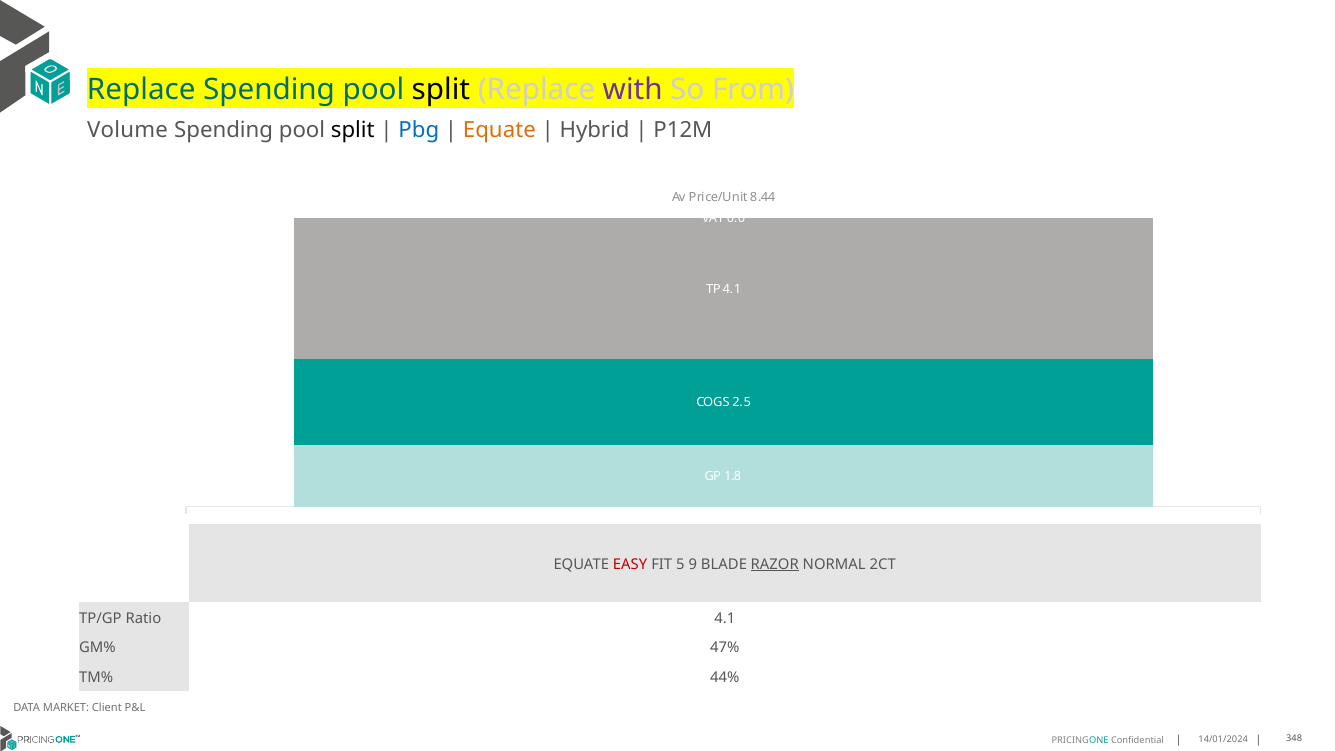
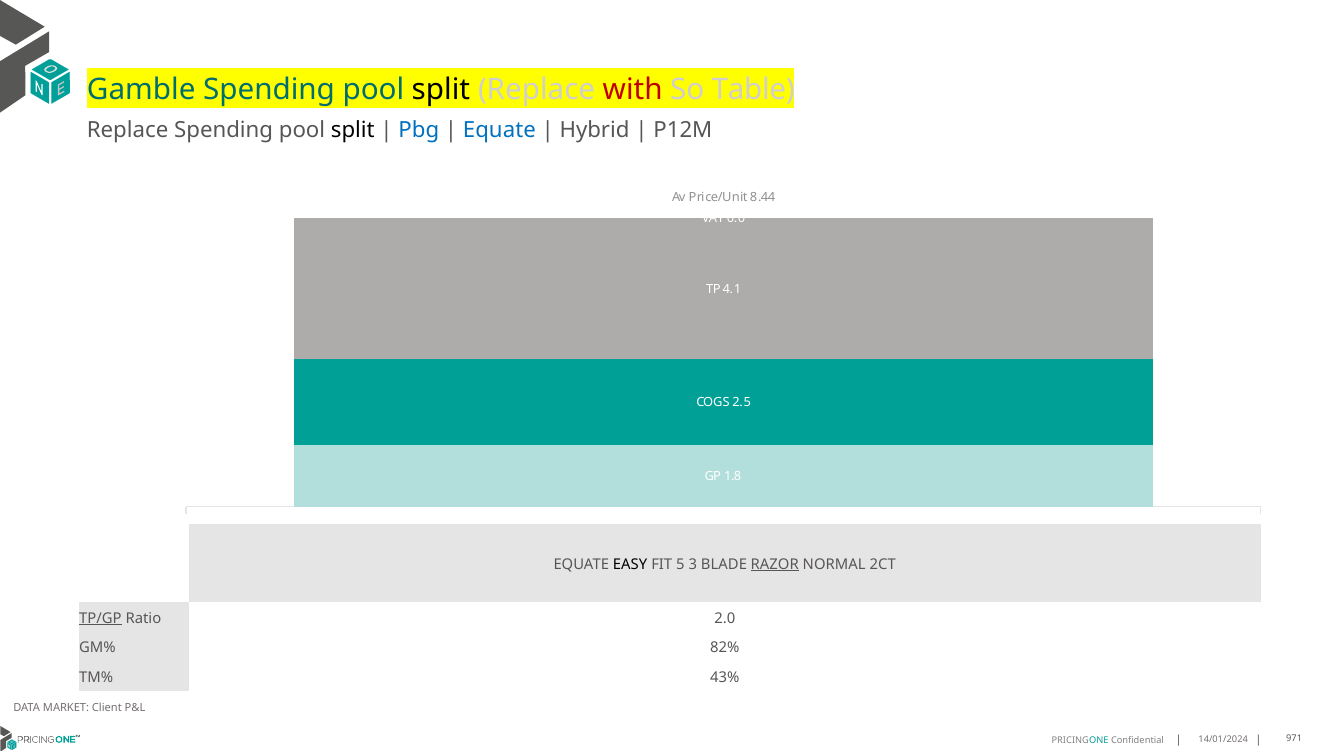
Replace: Replace -> Gamble (141, 90)
with colour: purple -> red (633, 90)
From: From -> Table (753, 90)
Volume: Volume -> Replace (128, 130)
Equate colour: orange -> blue (499, 130)
EASY colour: red -> black (630, 564)
9: 9 -> 3 (693, 564)
TP/GP underline: none -> present (100, 618)
Ratio 4.1: 4.1 -> 2.0 (725, 618)
47%: 47% -> 82% (725, 648)
44%: 44% -> 43% (725, 677)
348: 348 -> 971 (1294, 738)
